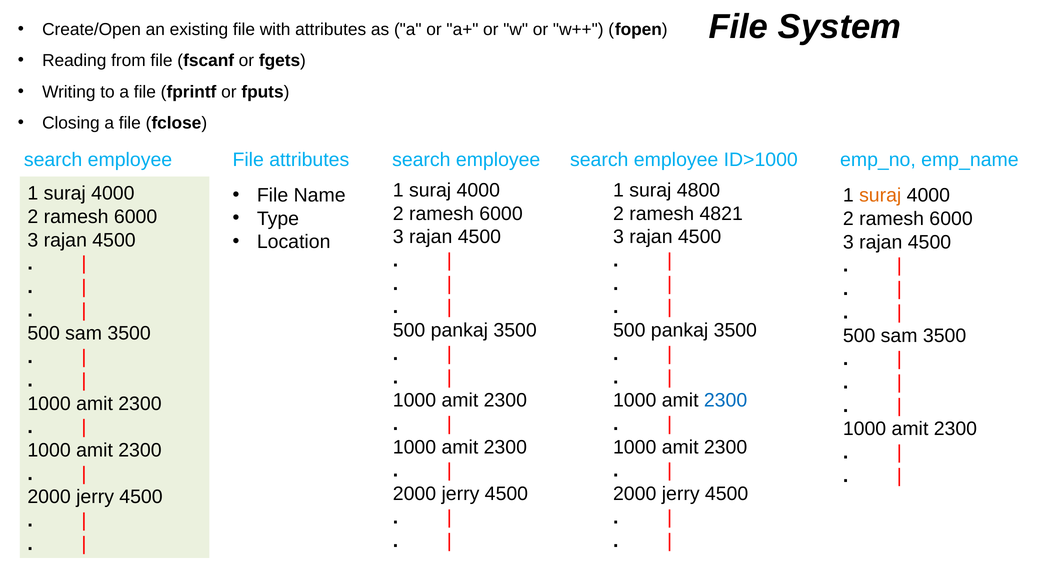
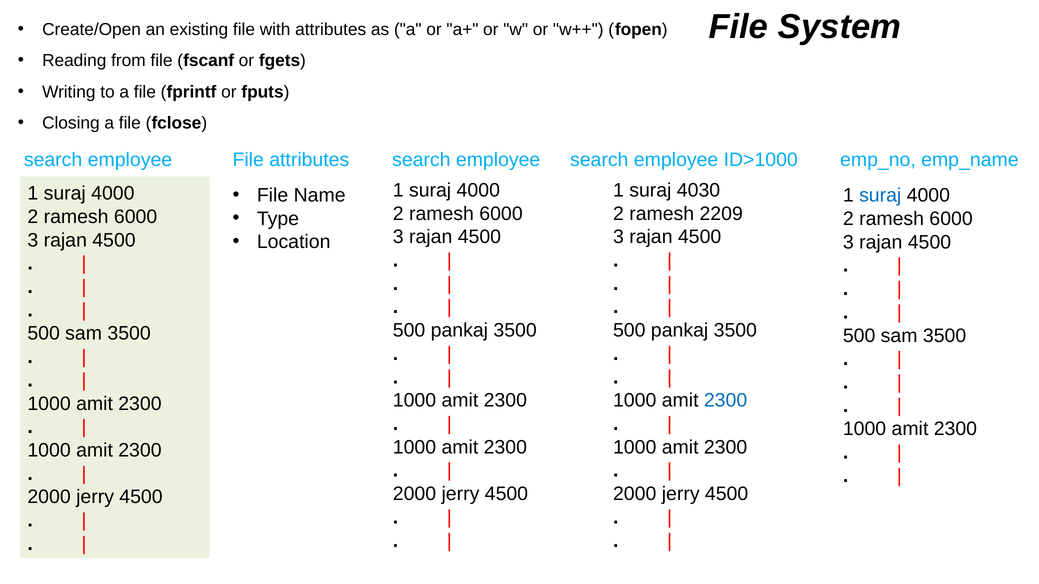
4800: 4800 -> 4030 (698, 190)
suraj colour: orange -> blue (880, 196)
4821: 4821 -> 2209 (721, 214)
